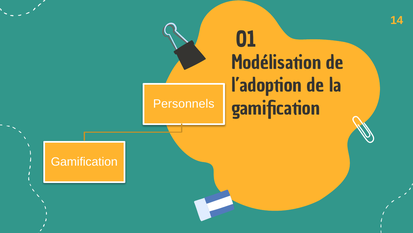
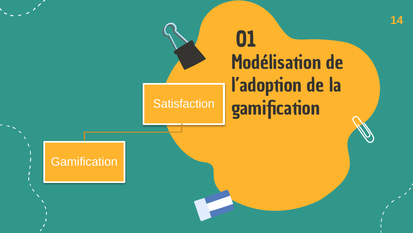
Personnels: Personnels -> Satisfaction (184, 104)
